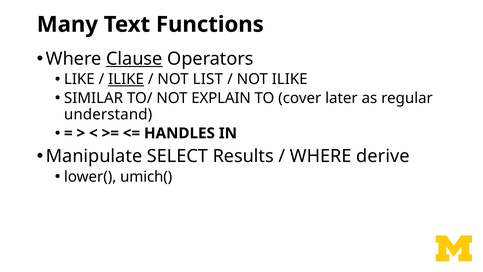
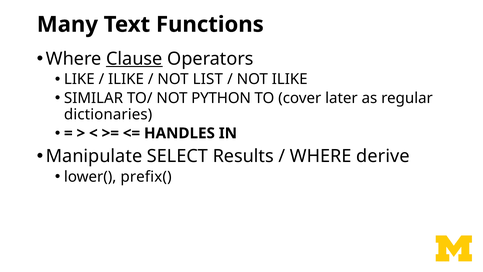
ILIKE underline: present -> none (126, 79)
EXPLAIN: EXPLAIN -> PYTHON (221, 98)
understand: understand -> dictionaries (108, 114)
umich(: umich( -> prefix( (146, 177)
